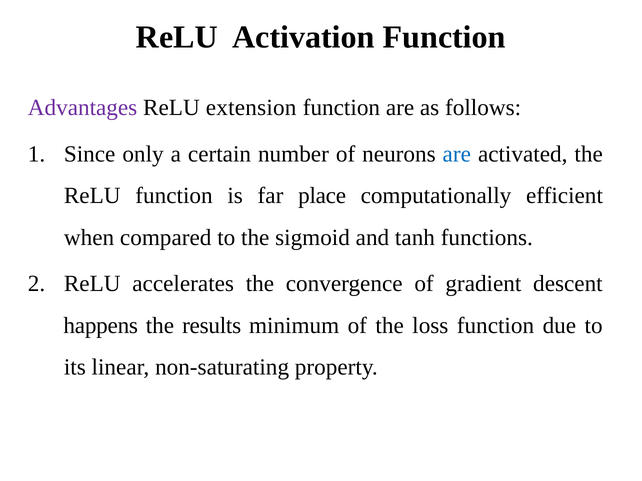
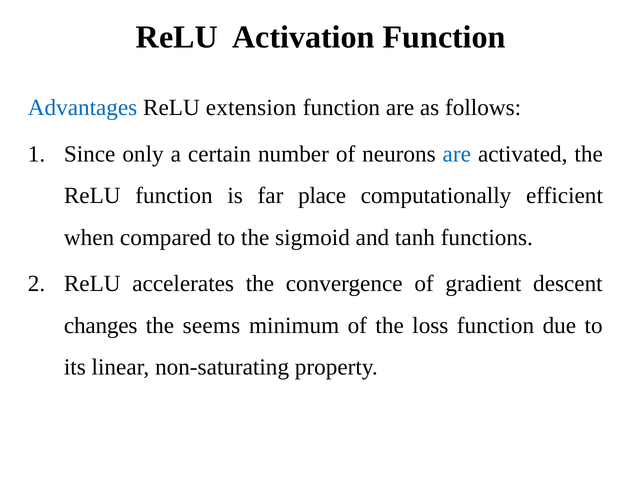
Advantages colour: purple -> blue (83, 108)
happens: happens -> changes (101, 326)
results: results -> seems (211, 326)
